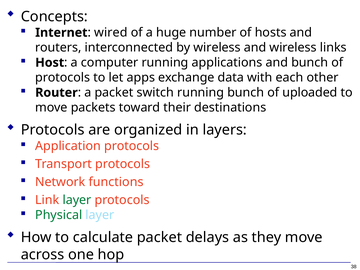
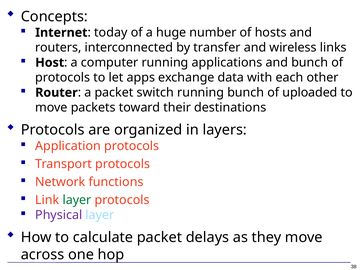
wired: wired -> today (111, 33)
by wireless: wireless -> transfer (217, 48)
Physical colour: green -> purple (59, 215)
